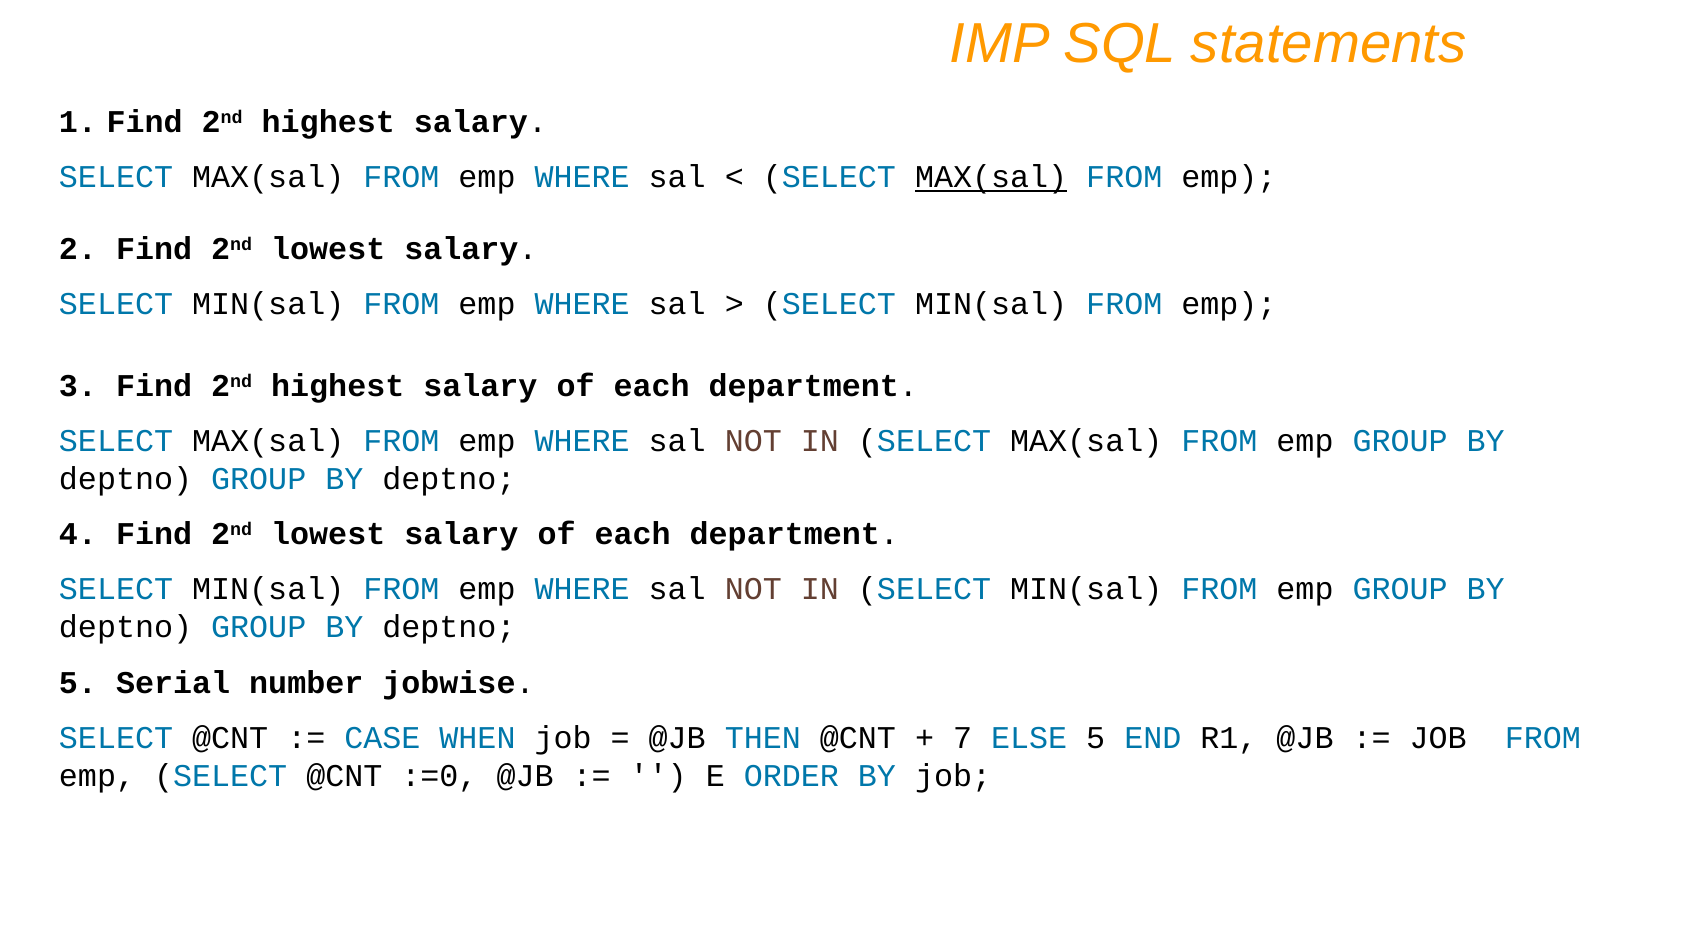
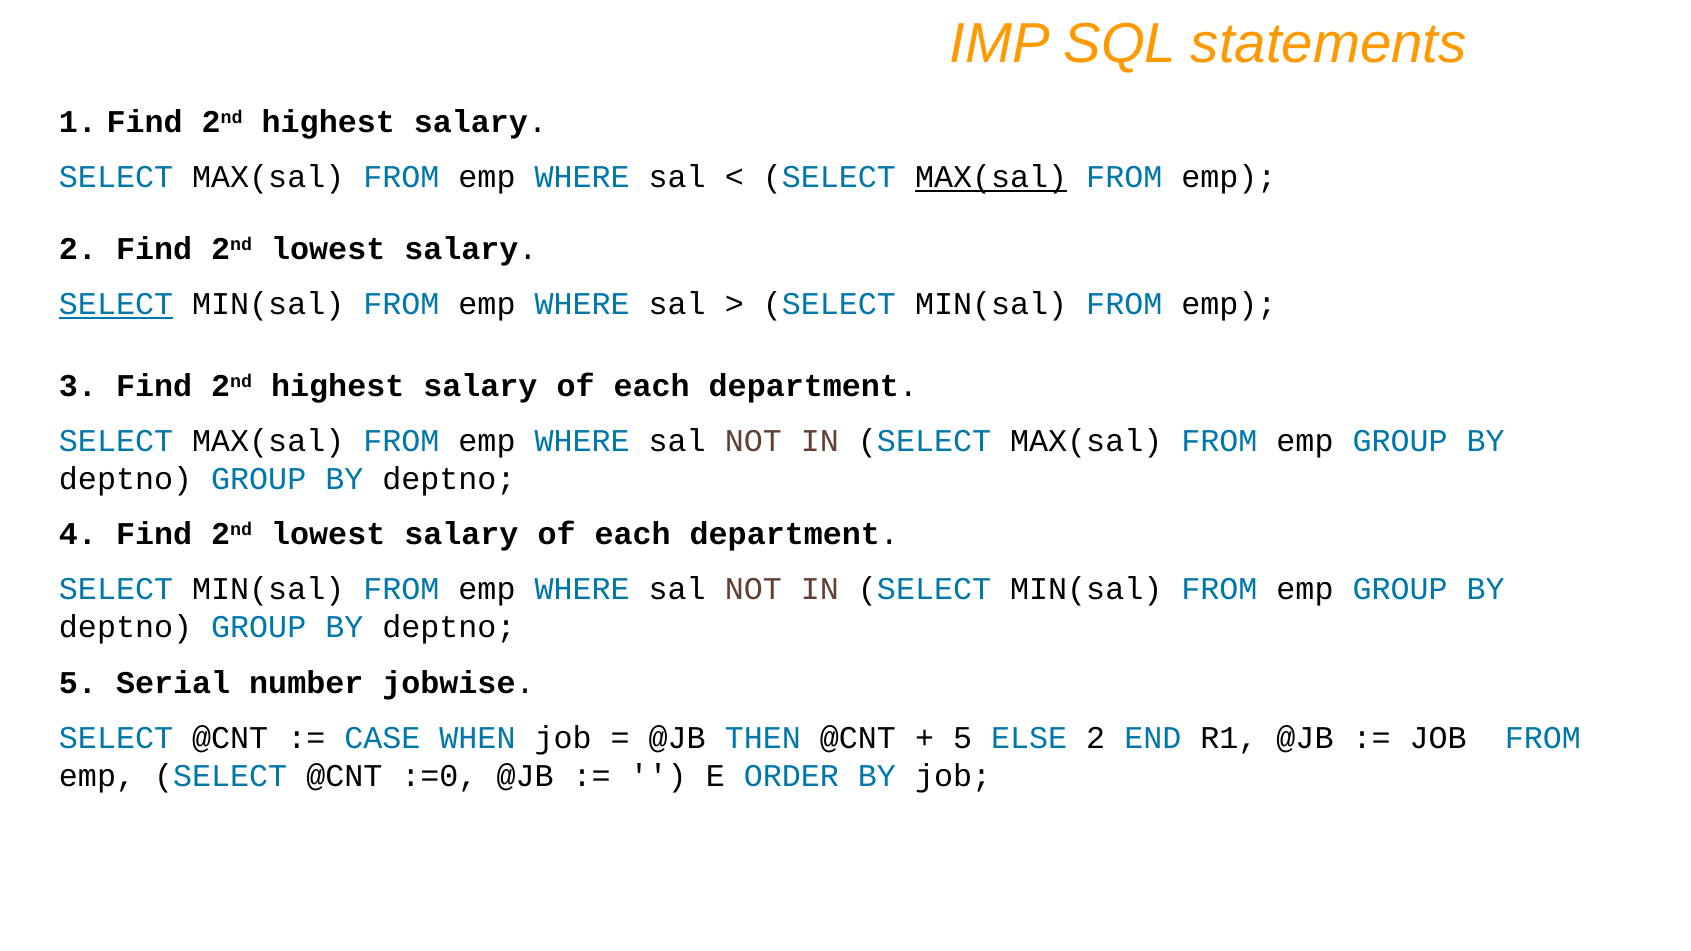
SELECT underline: none -> present (116, 304)
7: 7 -> 5 (963, 738)
ELSE 5: 5 -> 2 (1096, 738)
